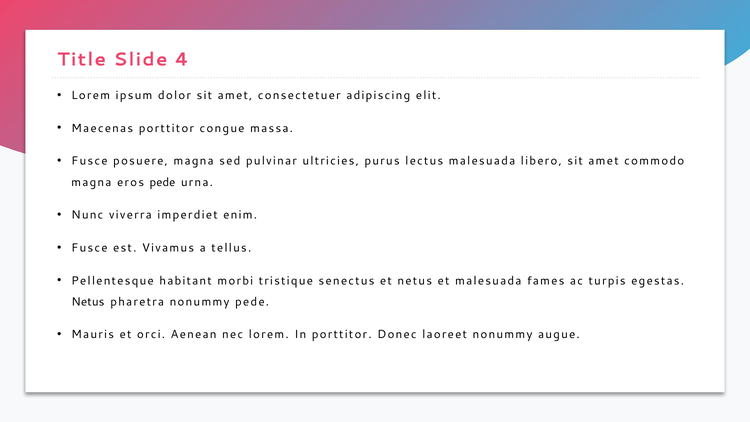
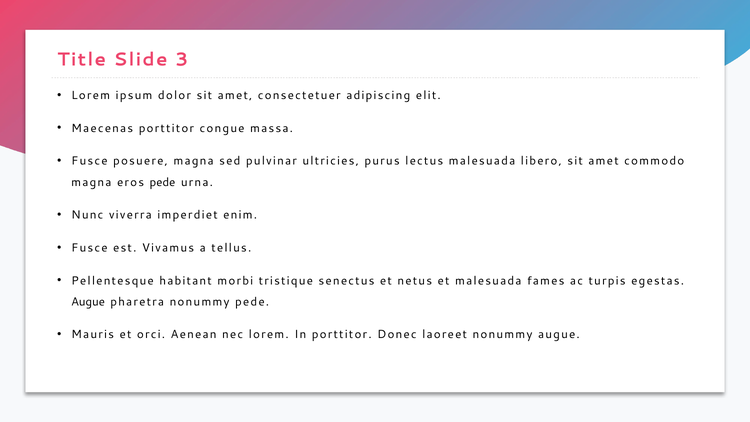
4: 4 -> 3 (182, 60)
Netus: Netus -> Augue (88, 302)
